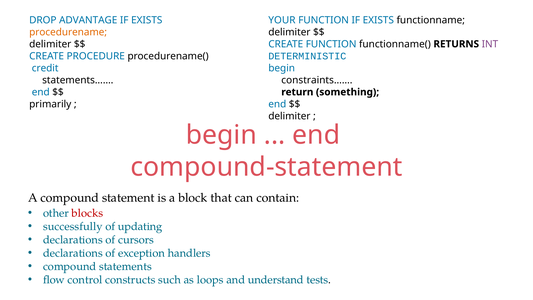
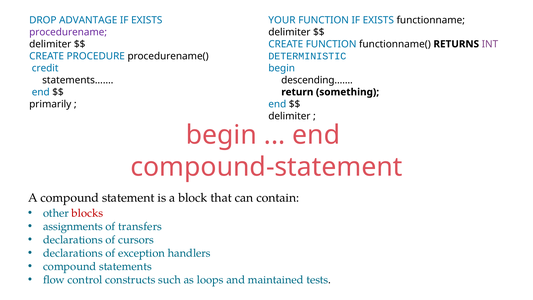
procedurename colour: orange -> purple (68, 32)
constraints……: constraints…… -> descending…… (317, 80)
successfully: successfully -> assignments (73, 226)
updating: updating -> transfers (140, 226)
understand: understand -> maintained (276, 280)
